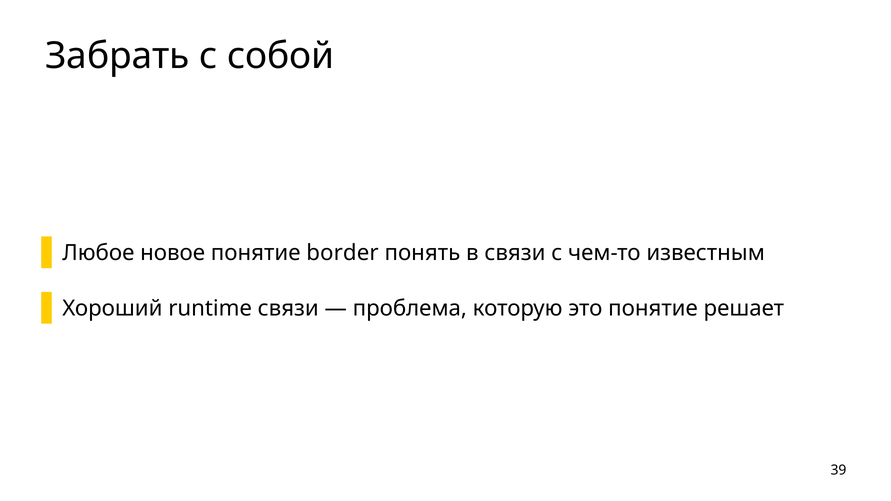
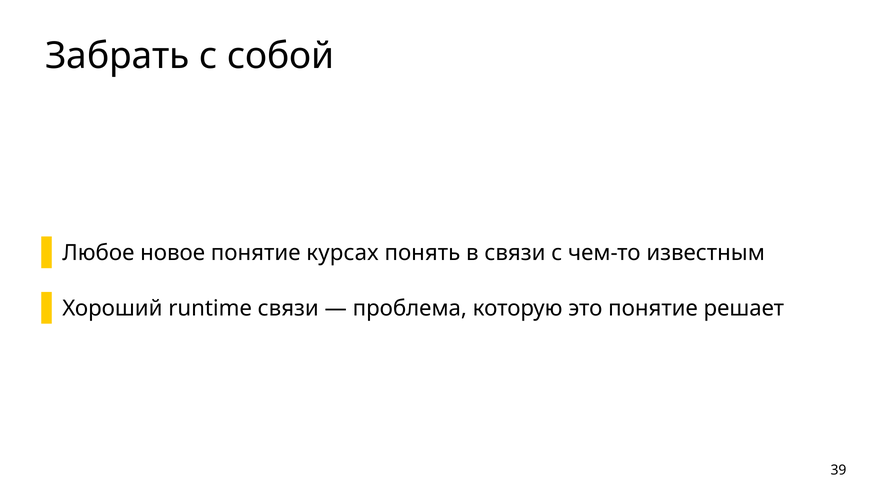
border: border -> курсах (342, 253)
